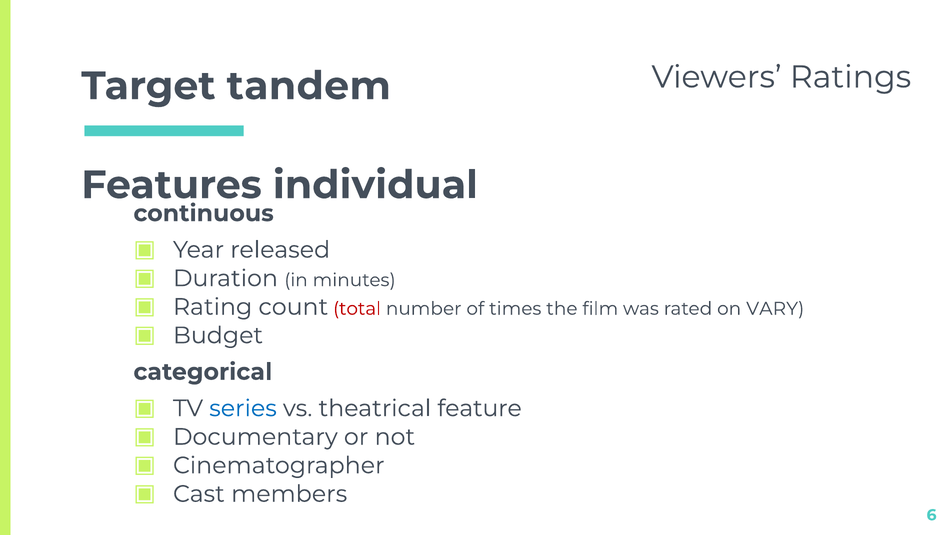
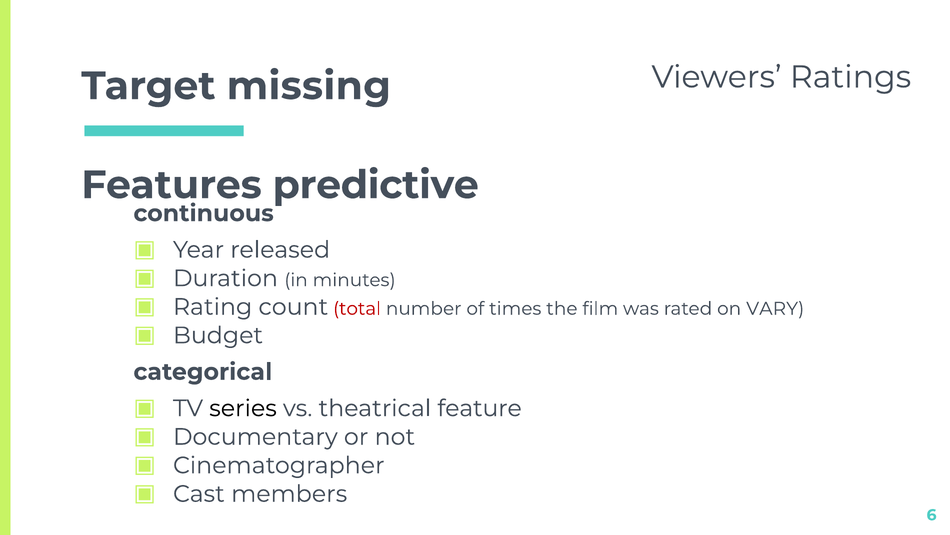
tandem: tandem -> missing (309, 86)
individual: individual -> predictive (376, 185)
series colour: blue -> black (243, 408)
